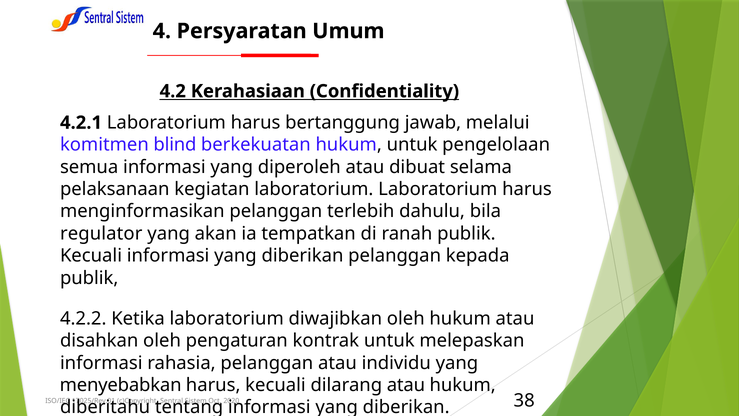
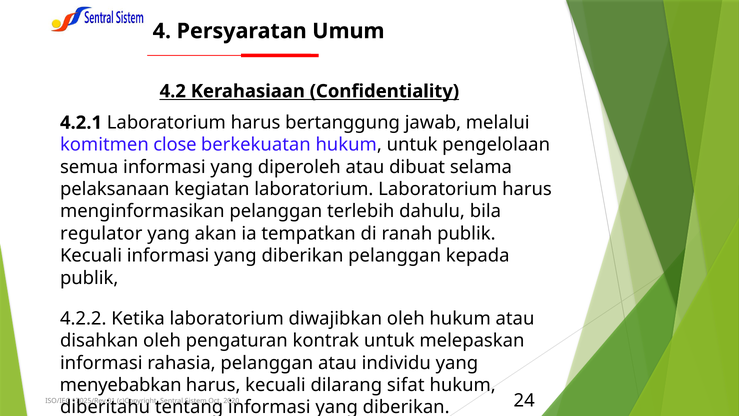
blind: blind -> close (175, 145)
dilarang atau: atau -> sifat (406, 385)
38: 38 -> 24 (524, 400)
